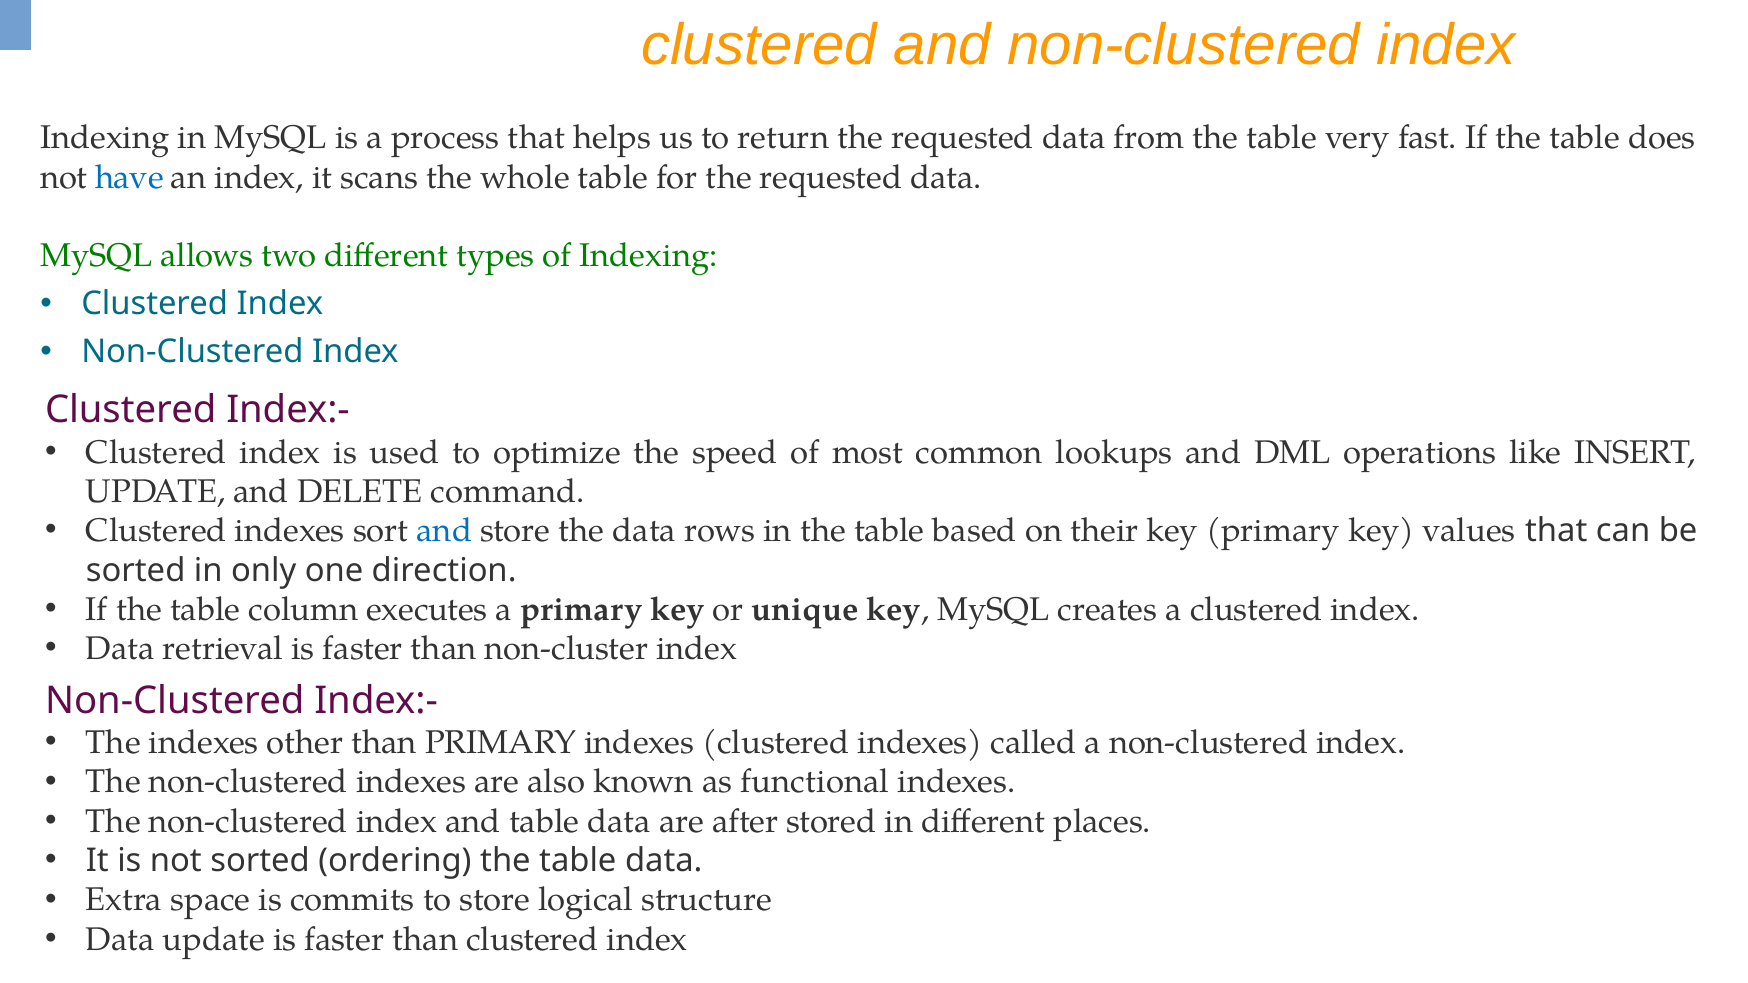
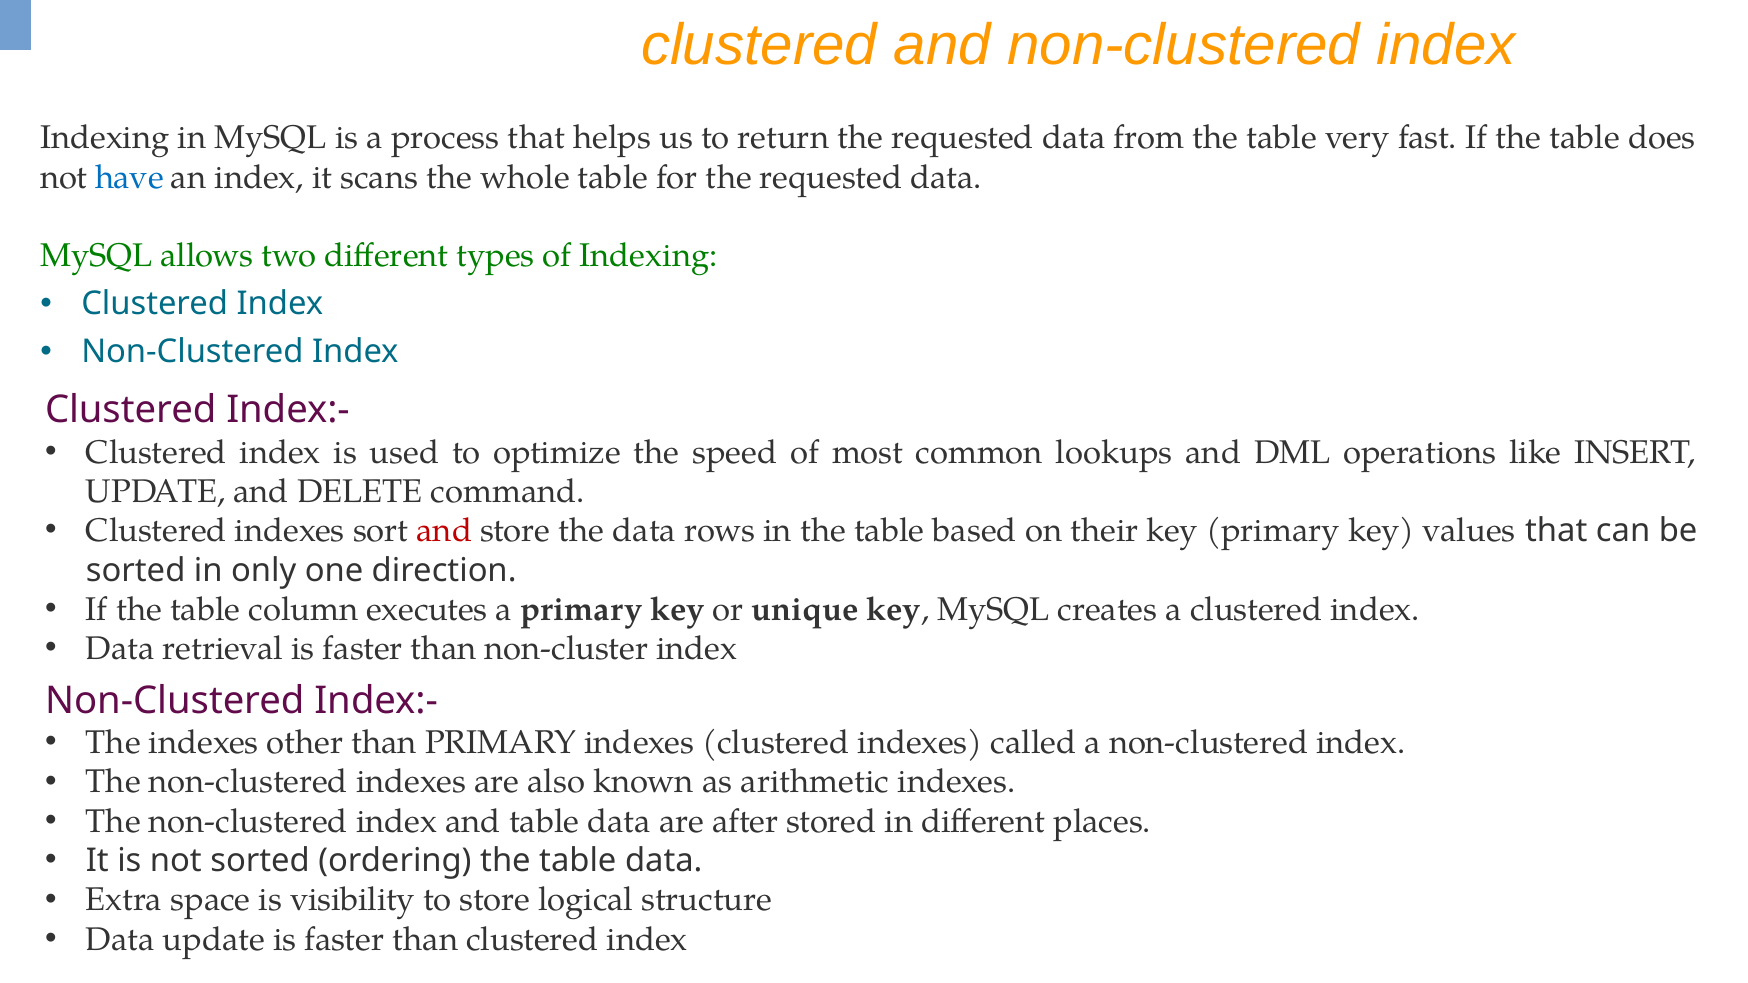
and colour: blue -> red (444, 531)
functional: functional -> arithmetic (815, 782)
commits: commits -> visibility (353, 900)
